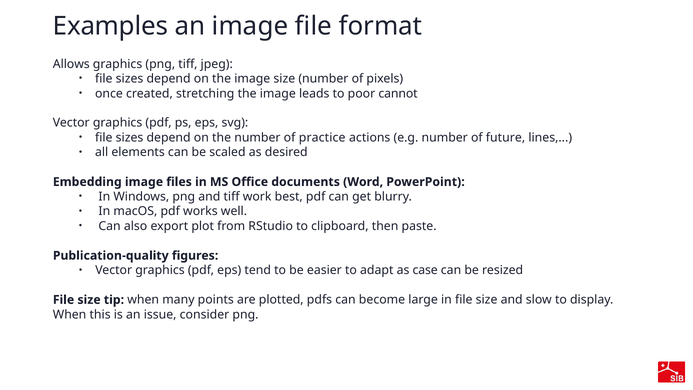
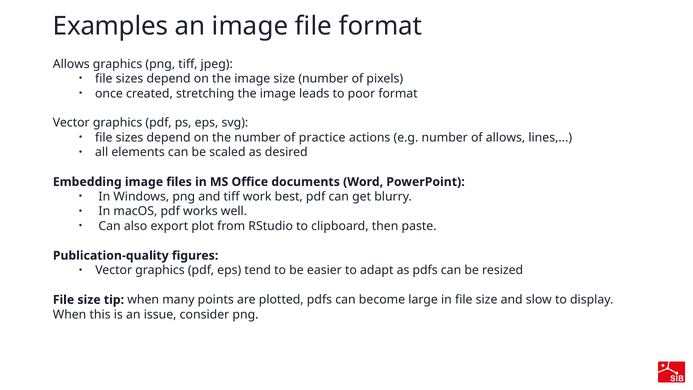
poor cannot: cannot -> format (398, 93)
of future: future -> allows (506, 138)
as case: case -> pdfs (425, 270)
